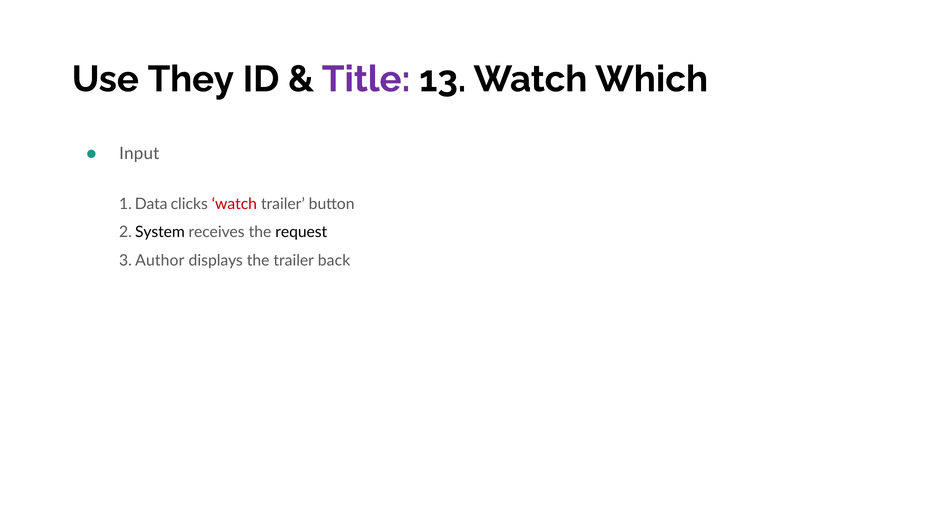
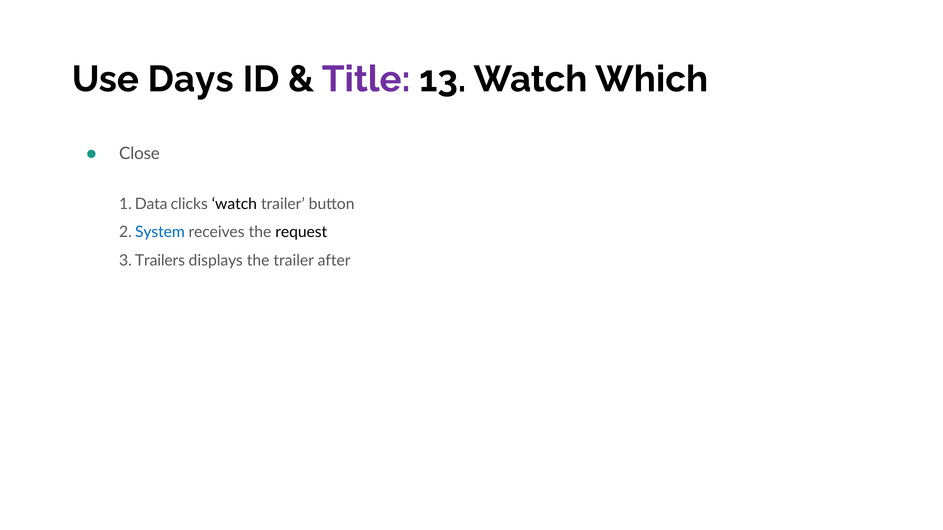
They: They -> Days (191, 79)
Input: Input -> Close (139, 154)
watch colour: red -> black (234, 204)
System colour: black -> blue (160, 232)
Author: Author -> Trailers (160, 261)
back: back -> after (334, 261)
